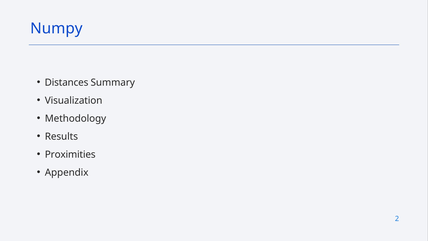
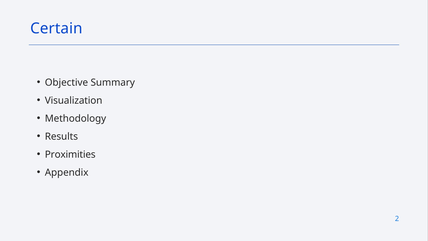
Numpy: Numpy -> Certain (56, 29)
Distances: Distances -> Objective (66, 82)
